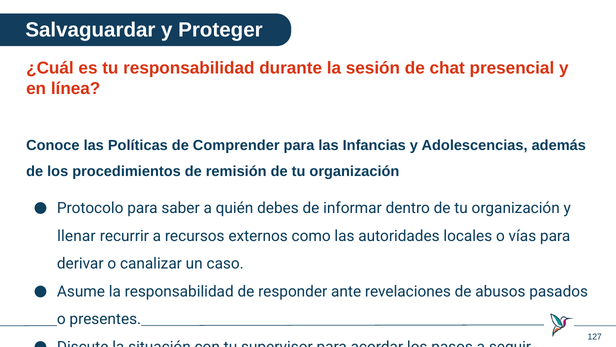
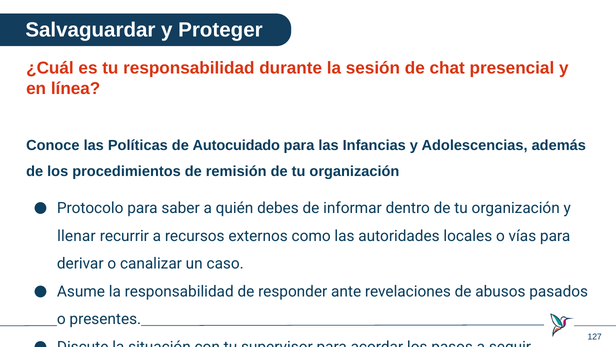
Comprender: Comprender -> Autocuidado (236, 145)
